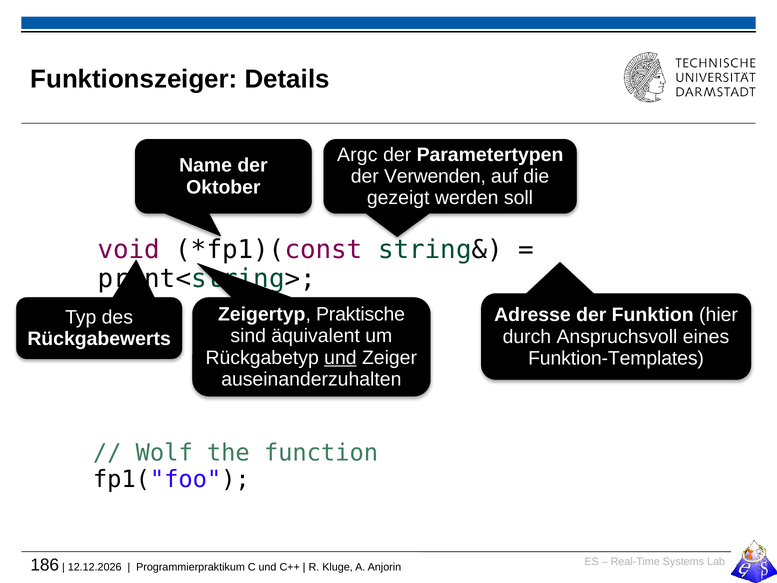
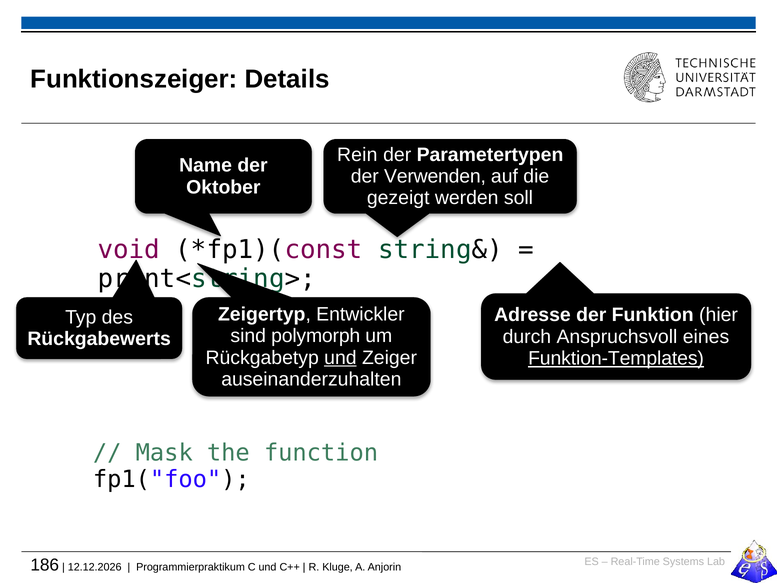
Argc: Argc -> Rein (357, 155)
Praktische: Praktische -> Entwickler (360, 314)
äquivalent: äquivalent -> polymorph (316, 336)
Funktion-Templates underline: none -> present (616, 358)
Wolf: Wolf -> Mask (164, 453)
